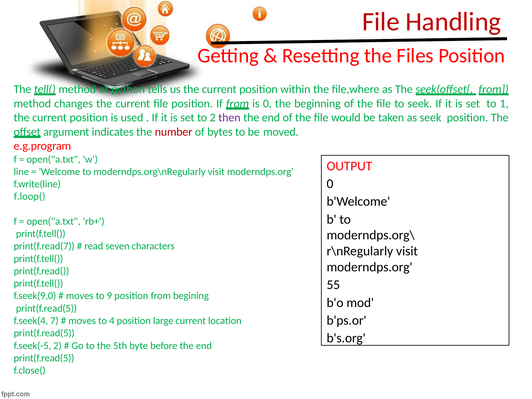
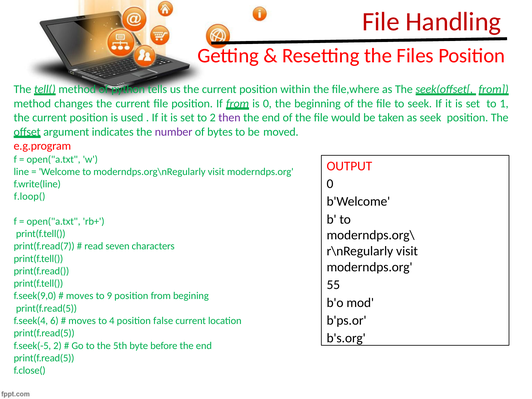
number colour: red -> purple (174, 132)
7: 7 -> 6 (54, 321)
large: large -> false (163, 321)
